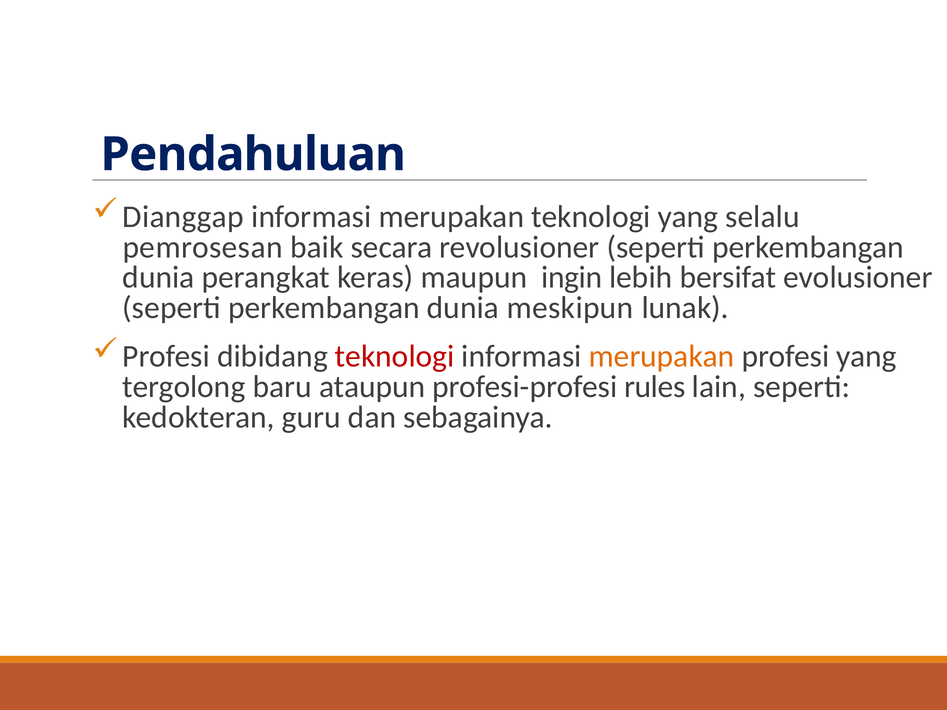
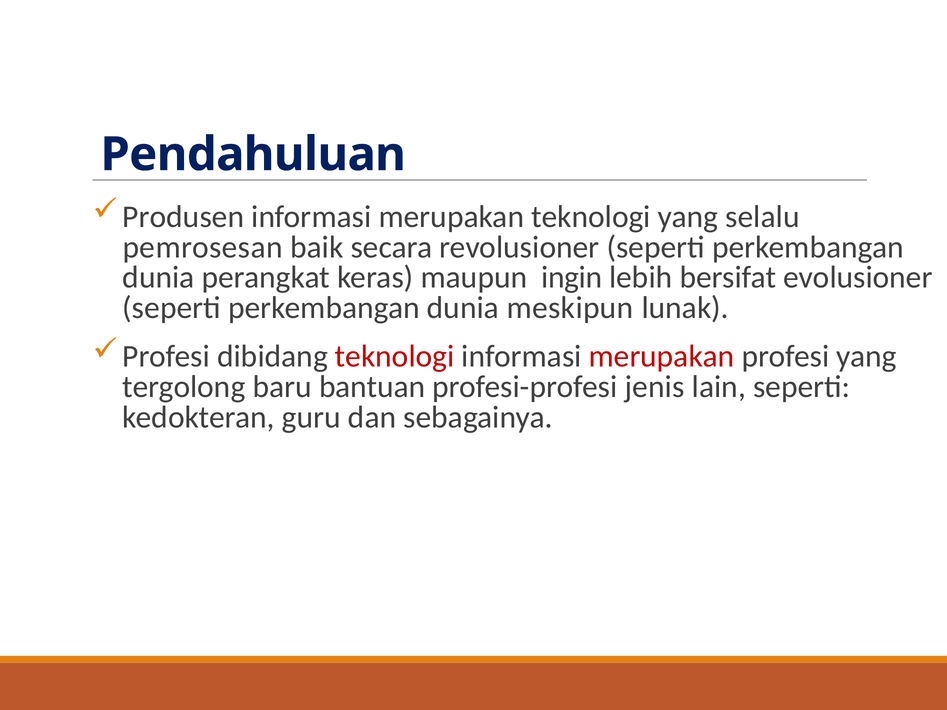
Dianggap: Dianggap -> Produsen (183, 217)
merupakan colour: orange -> red (662, 357)
ataupun: ataupun -> bantuan (372, 387)
rules: rules -> jenis (655, 387)
